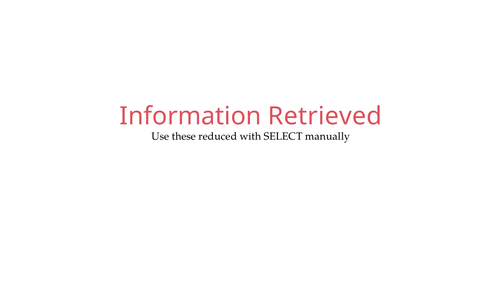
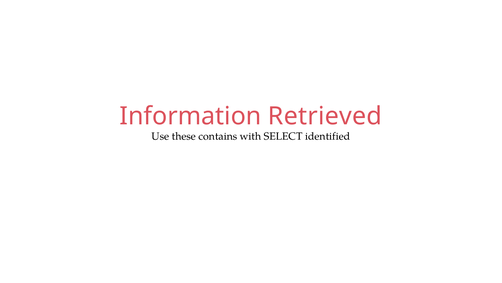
reduced: reduced -> contains (218, 136)
manually: manually -> identified (328, 136)
